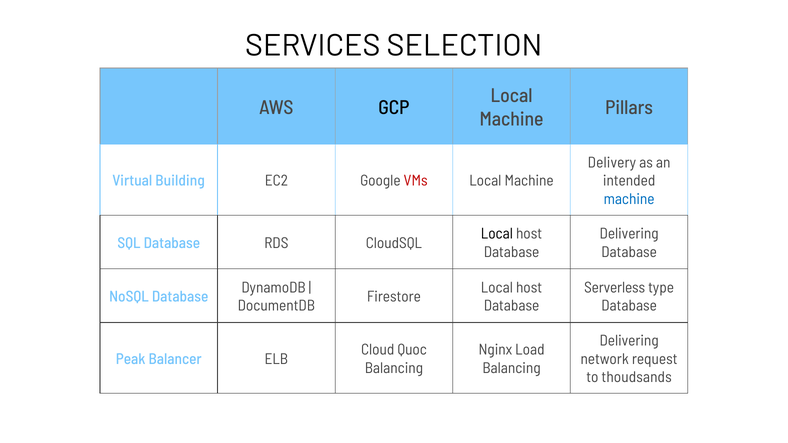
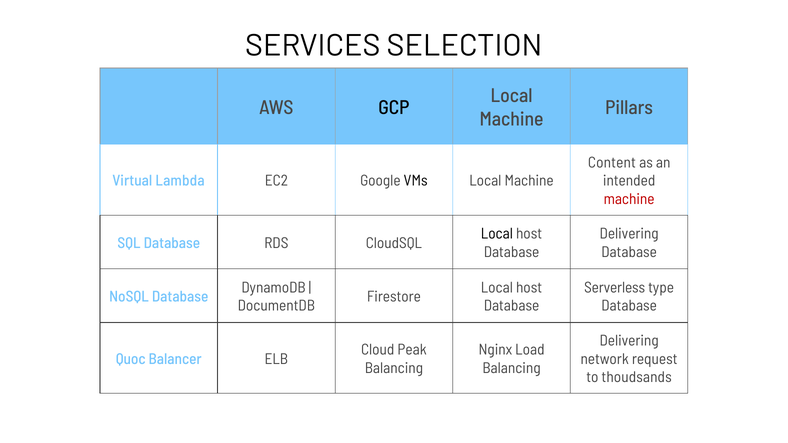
Delivery: Delivery -> Content (612, 163)
Building: Building -> Lambda (180, 181)
VMs colour: red -> black (416, 181)
machine colour: blue -> red (629, 199)
Quoc: Quoc -> Peak (412, 350)
Peak: Peak -> Quoc (131, 359)
